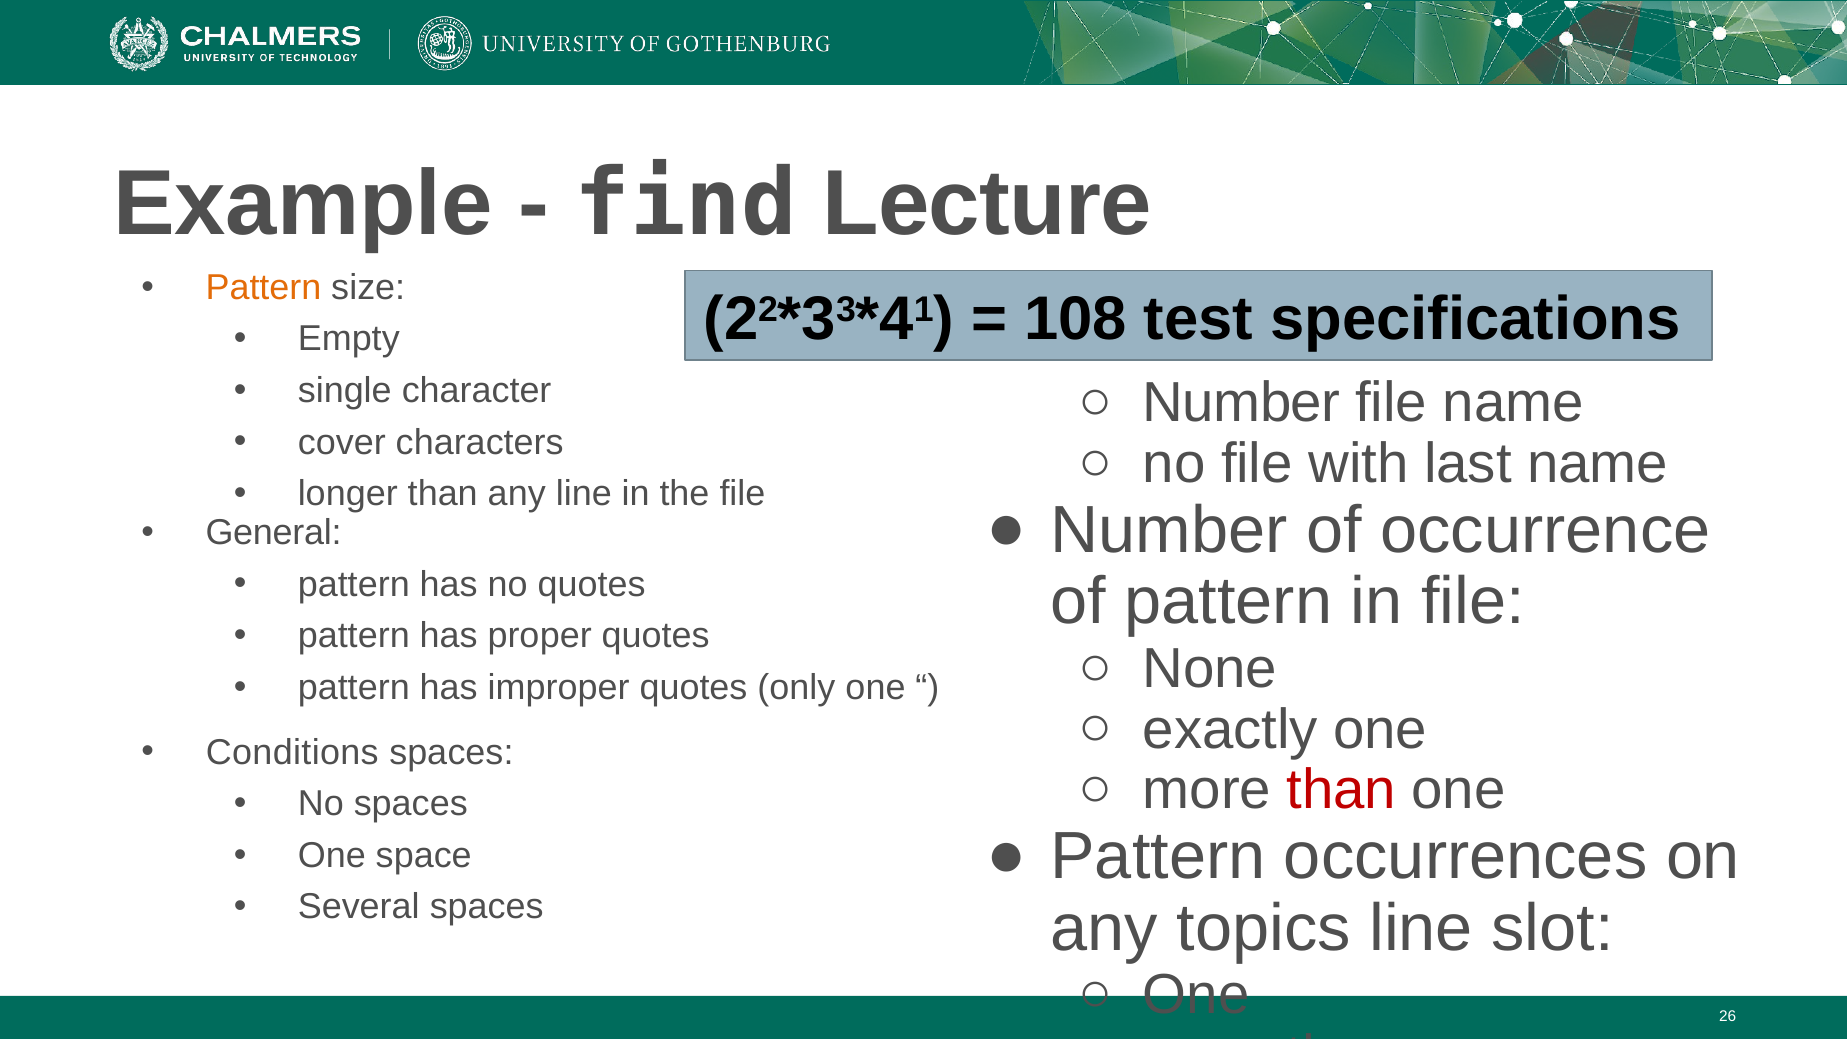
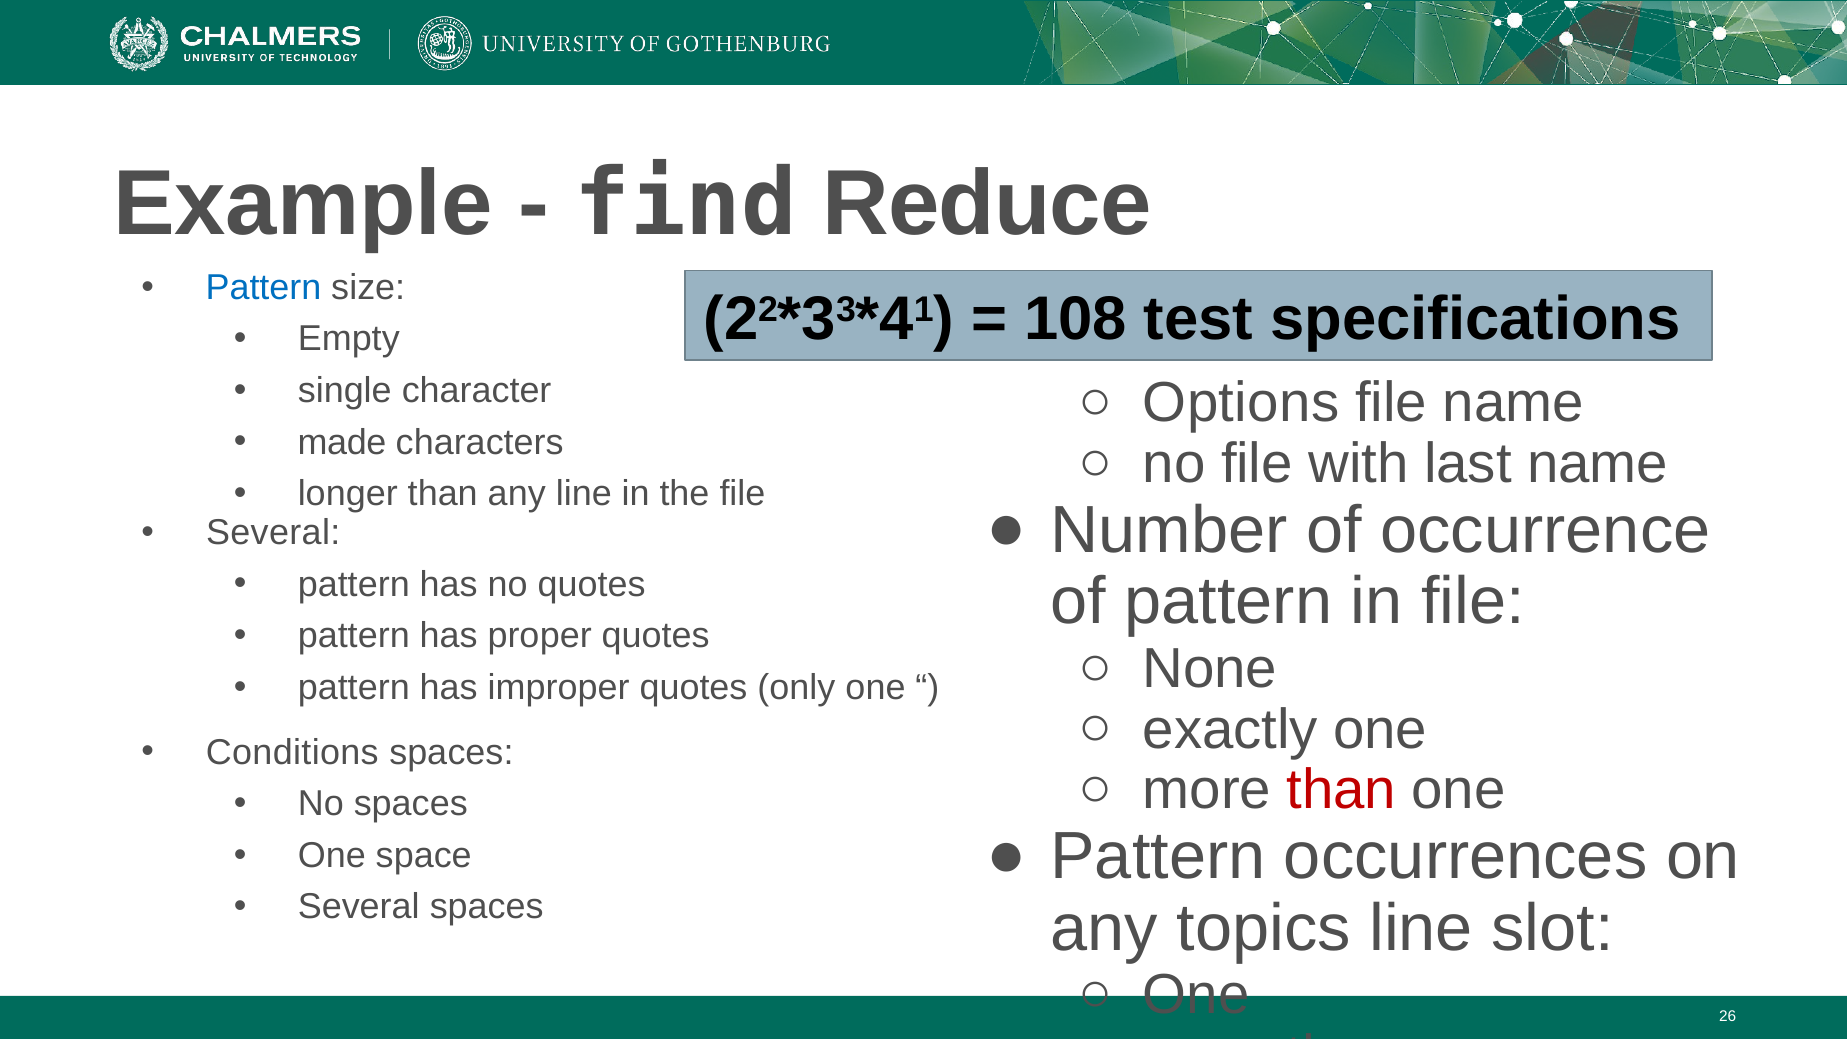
Lecture: Lecture -> Reduce (987, 204)
Pattern colour: orange -> blue (263, 287)
Number: Number -> Options (1241, 403)
cover: cover -> made (342, 442)
General: General -> Several (273, 533)
